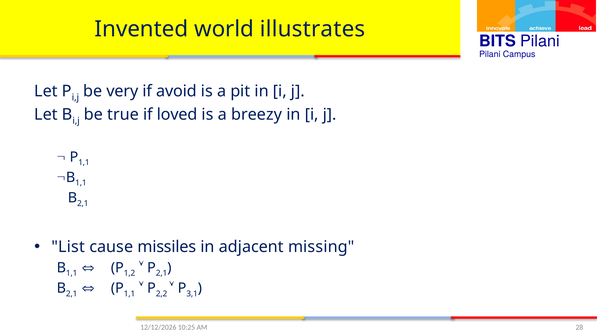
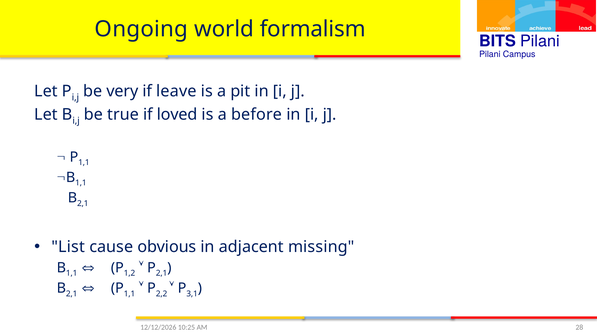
Invented: Invented -> Ongoing (141, 29)
illustrates: illustrates -> formalism (313, 29)
avoid: avoid -> leave (176, 91)
breezy: breezy -> before (257, 114)
missiles: missiles -> obvious (167, 247)
